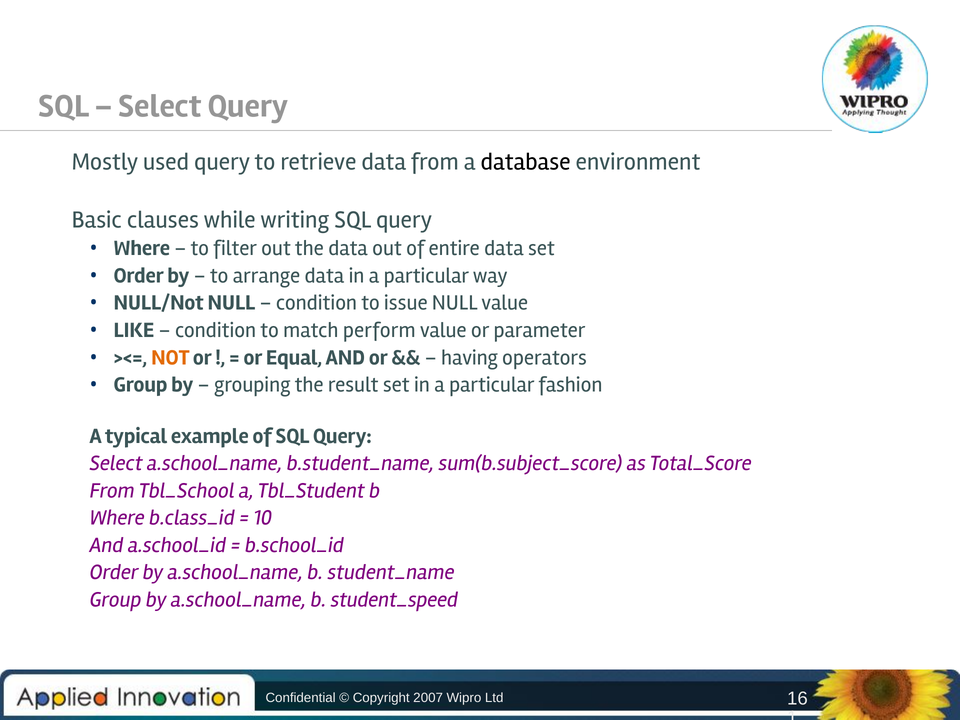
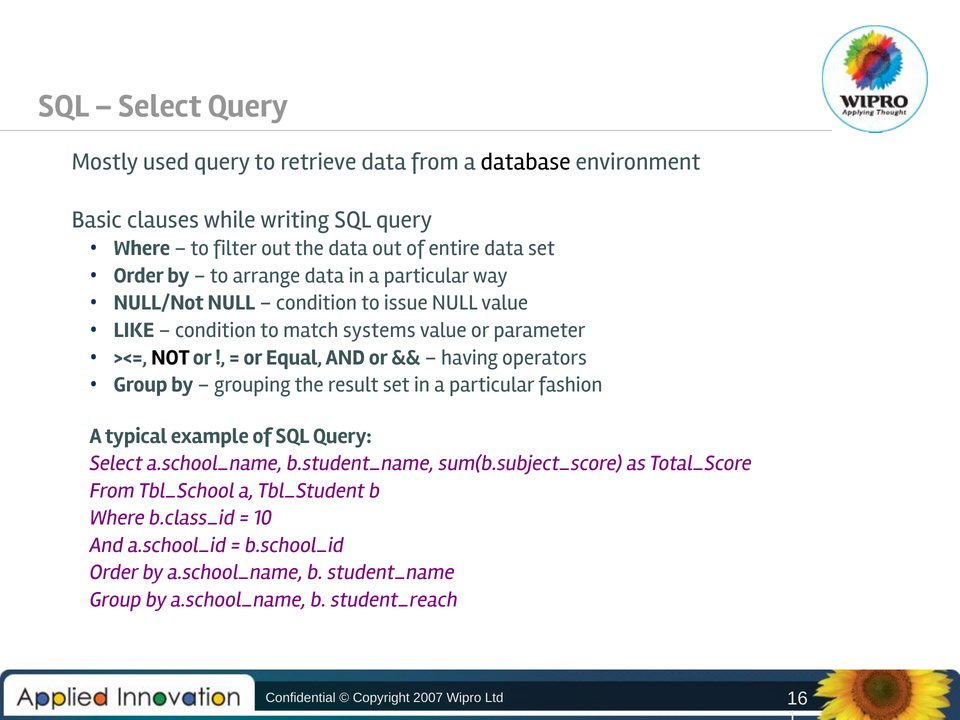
perform: perform -> systems (379, 330)
NOT colour: orange -> black (170, 358)
student_speed: student_speed -> student_reach (394, 600)
